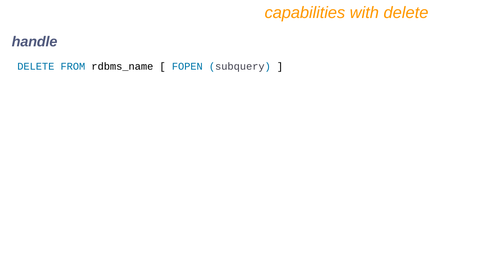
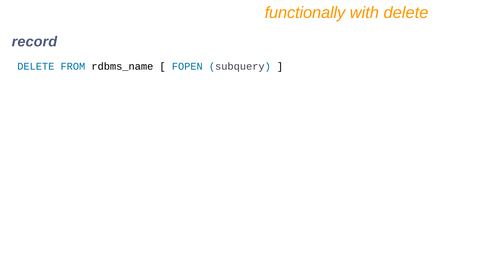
capabilities: capabilities -> functionally (305, 13)
handle: handle -> record (34, 42)
